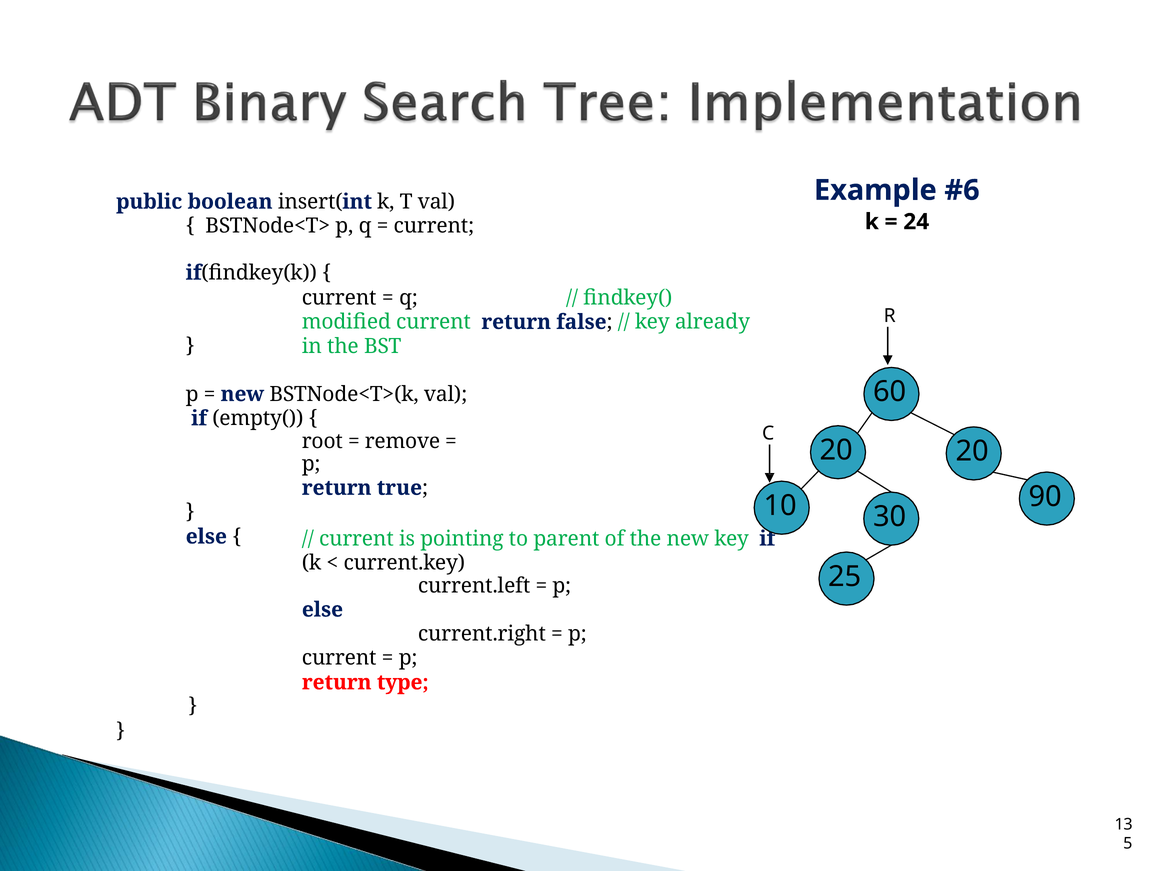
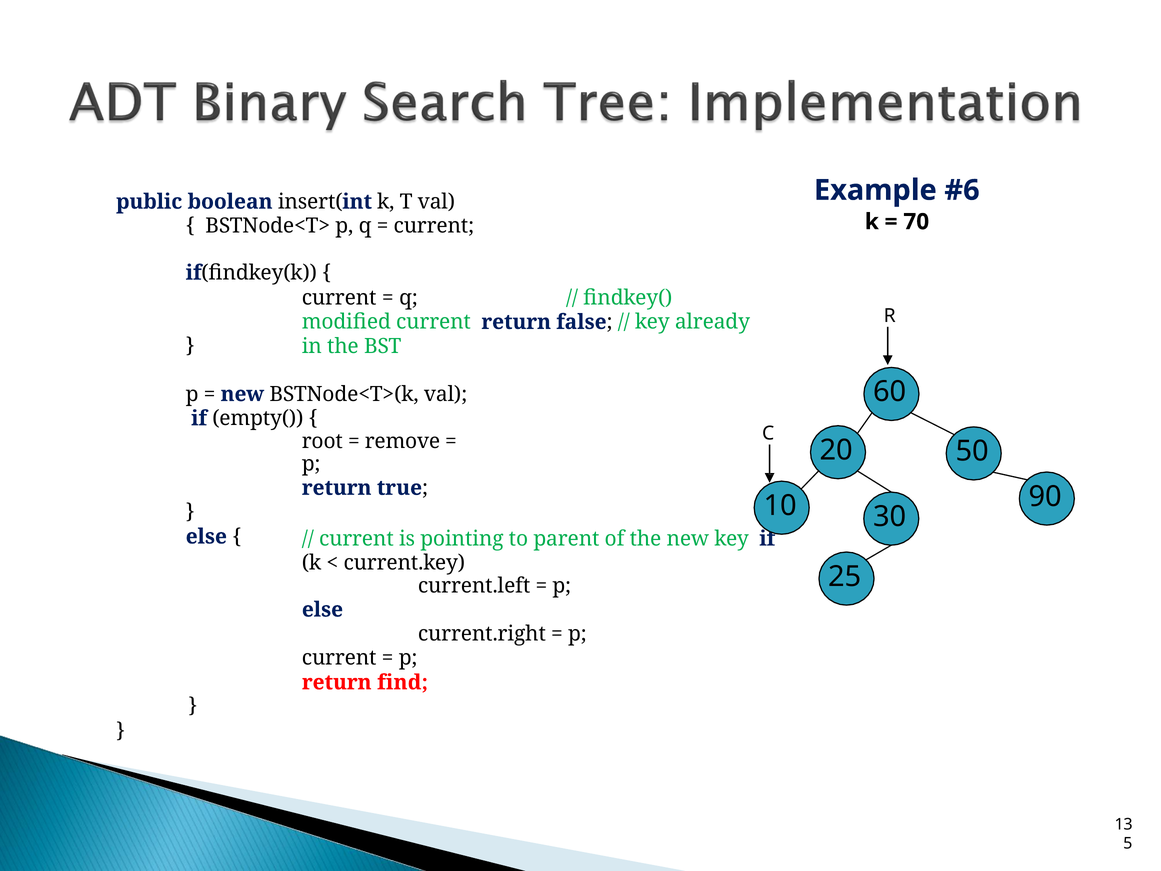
24: 24 -> 70 (916, 222)
20 20: 20 -> 50 (972, 451)
type: type -> find (403, 682)
